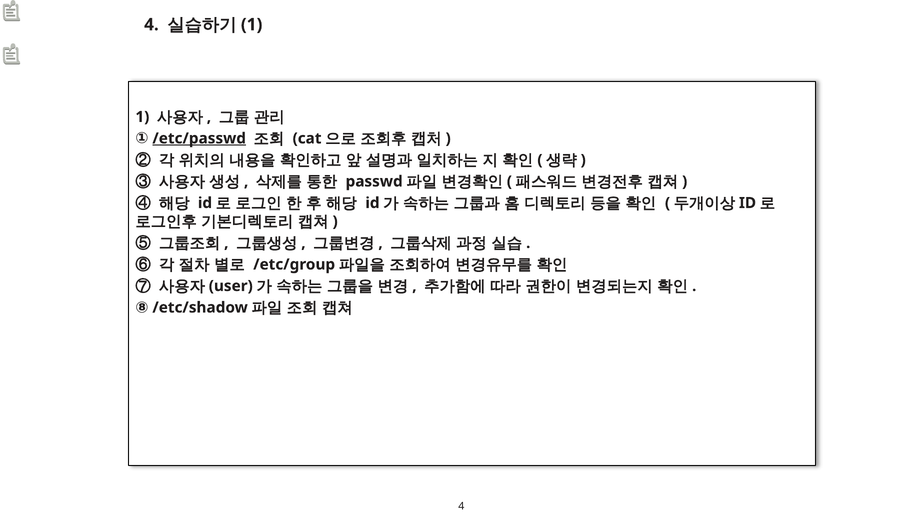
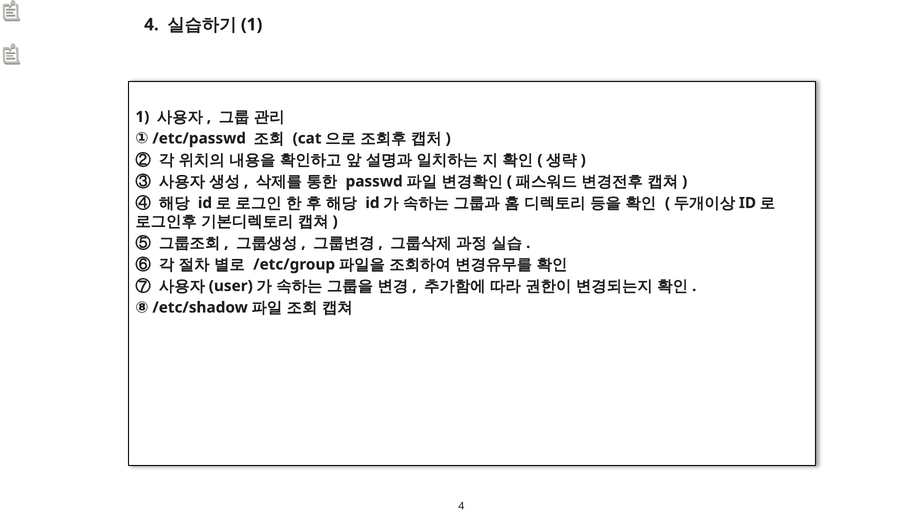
/etc/passwd underline: present -> none (199, 139)
